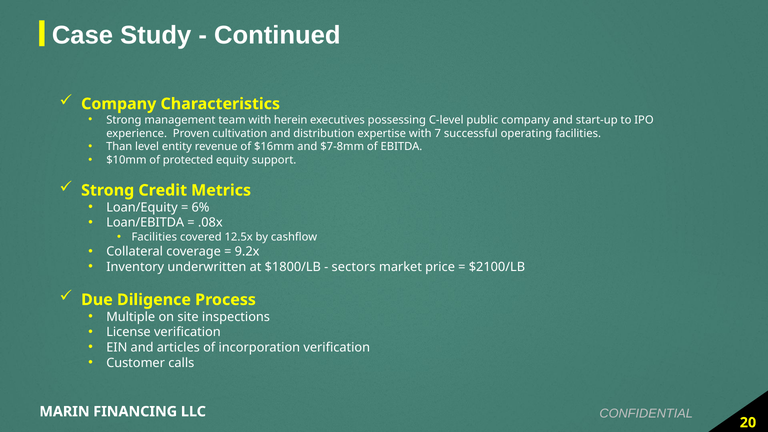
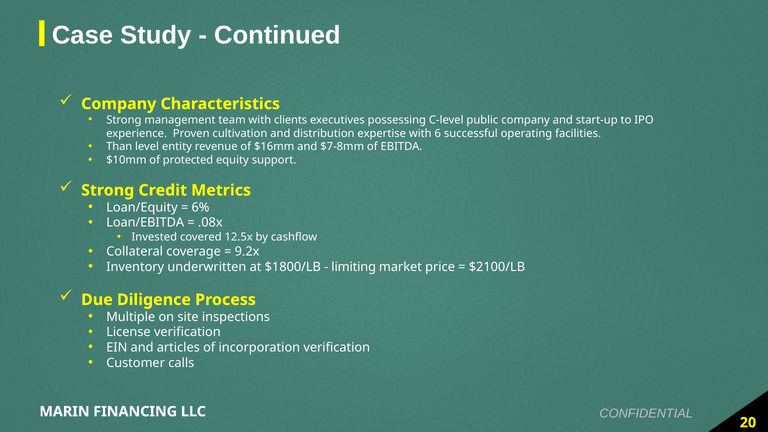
herein: herein -> clients (291, 120)
7: 7 -> 6 (438, 133)
Facilities: Facilities -> Invested (154, 237)
sectors: sectors -> limiting (354, 267)
